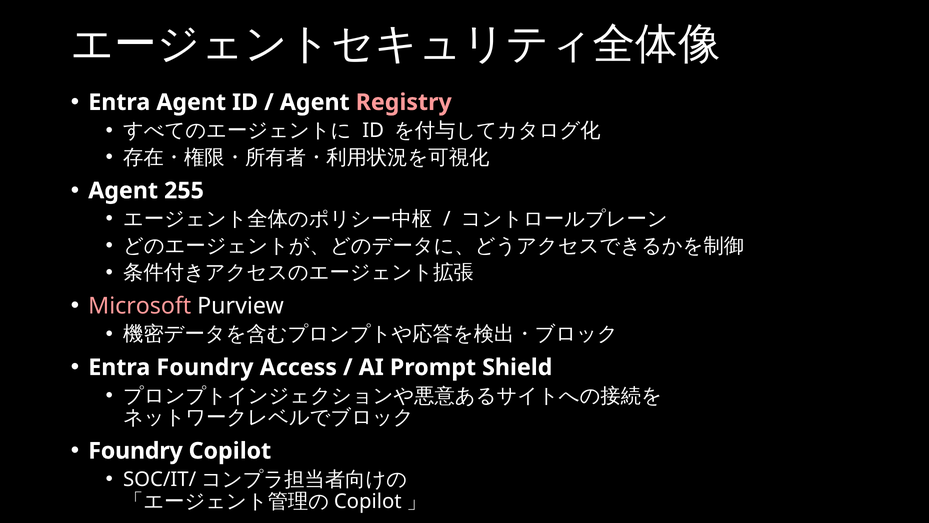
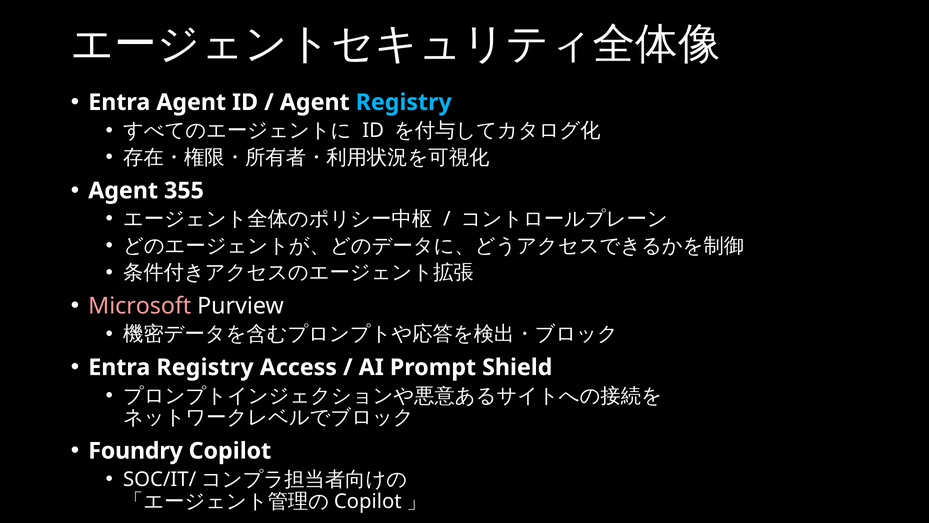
Registry colour: pink -> light blue (404, 102)
255: 255 -> 355 (184, 191)
Entra Foundry: Foundry -> Registry (205, 367)
